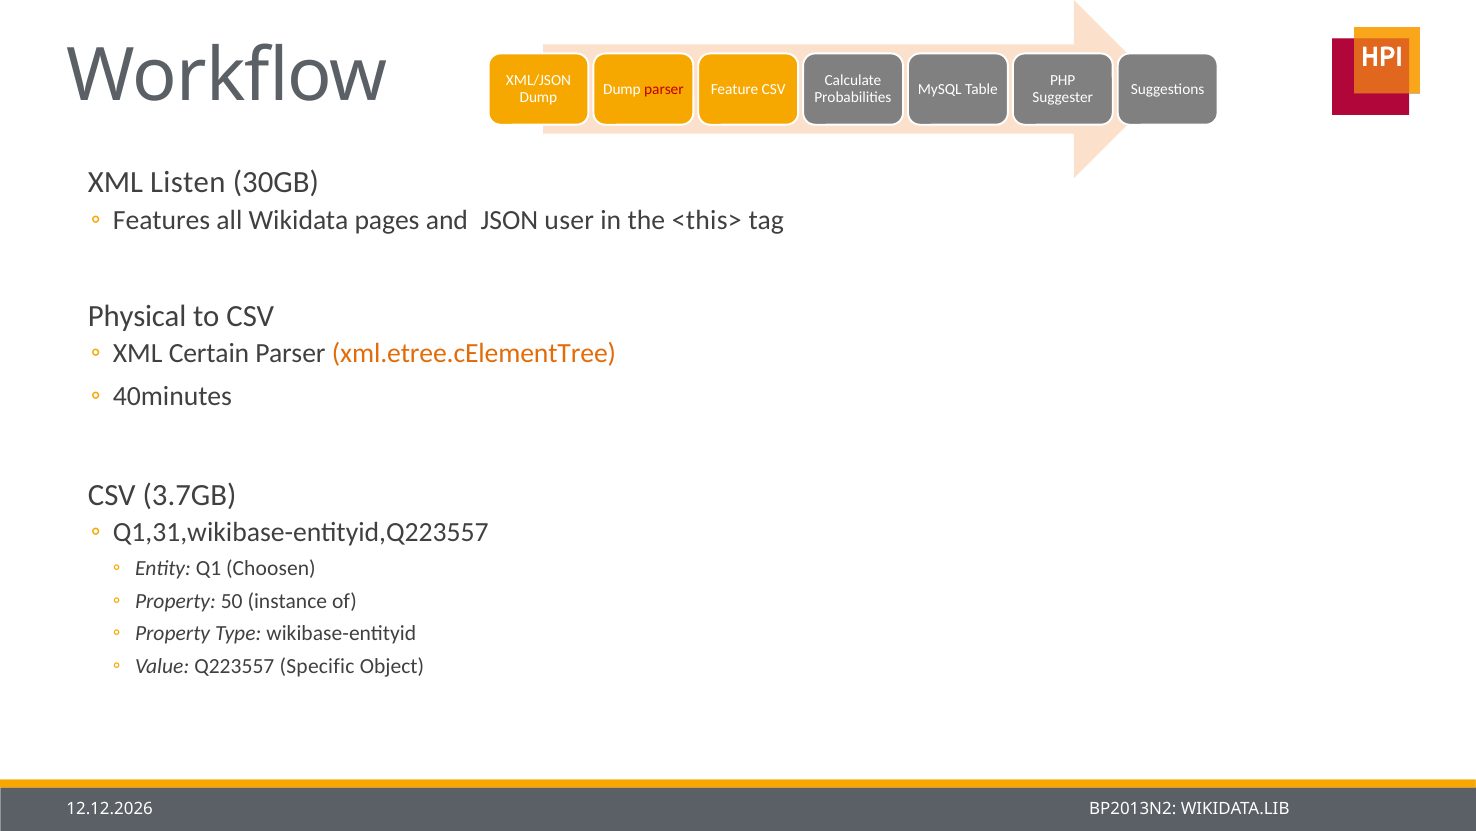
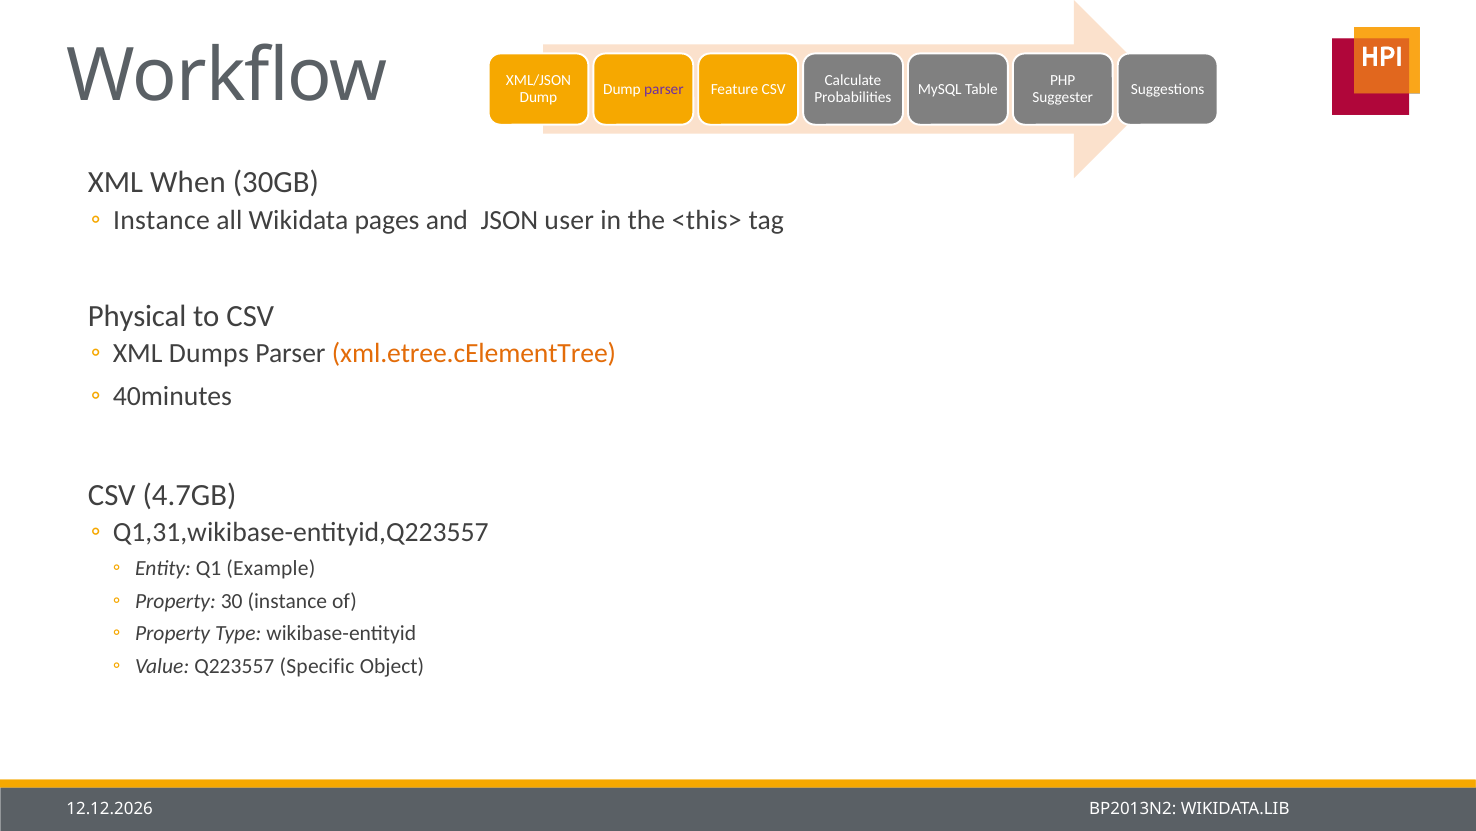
parser colour: red -> purple (664, 89)
Listen: Listen -> When (188, 183)
Features: Features -> Instance (161, 220)
Certain: Certain -> Dumps (209, 353)
3.7GB: 3.7GB -> 4.7GB (189, 494)
Choosen: Choosen -> Example (271, 568)
50: 50 -> 30 (232, 601)
